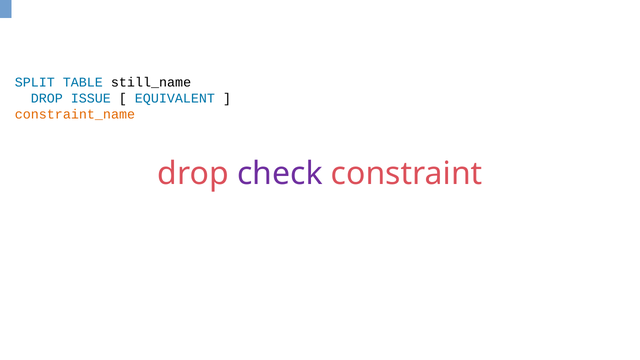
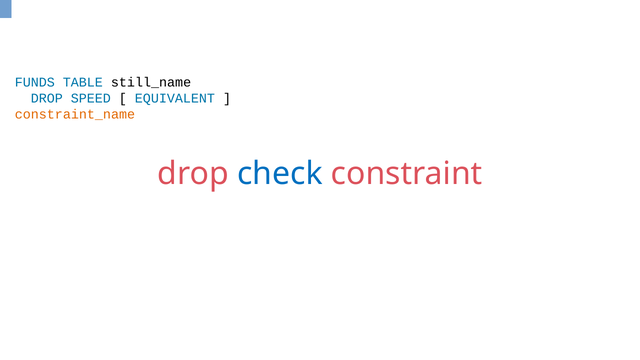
SPLIT: SPLIT -> FUNDS (35, 82)
ISSUE: ISSUE -> SPEED (91, 98)
check colour: purple -> blue (280, 174)
